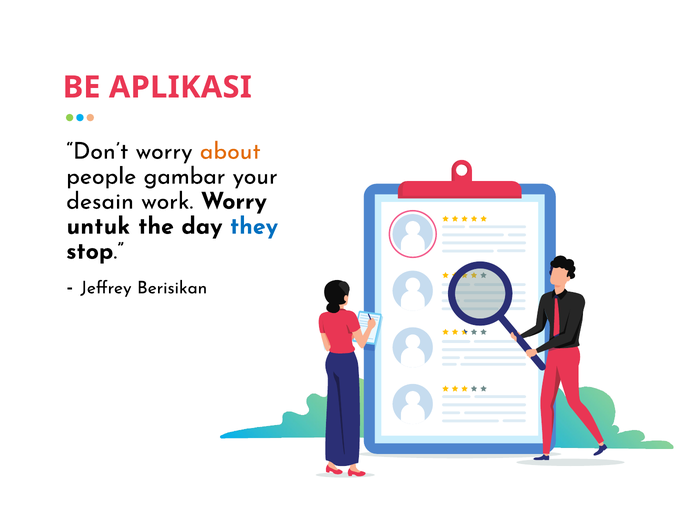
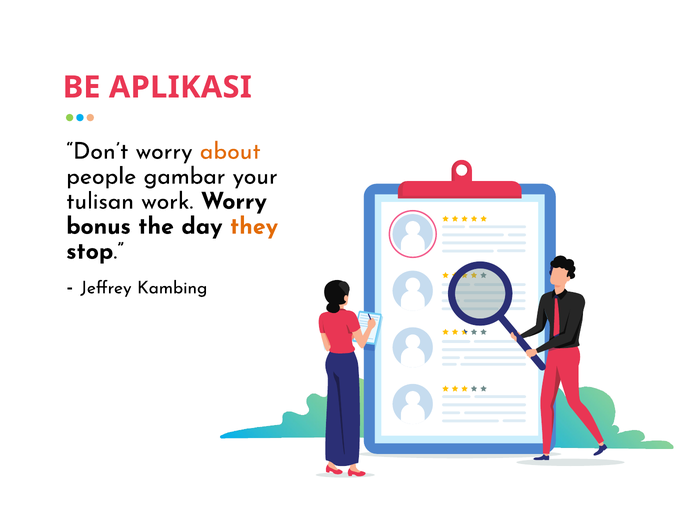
desain: desain -> tulisan (100, 201)
untuk: untuk -> bonus (99, 226)
they colour: blue -> orange (254, 226)
Berisikan: Berisikan -> Kambing (172, 288)
